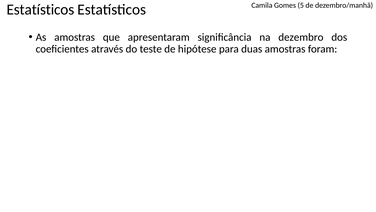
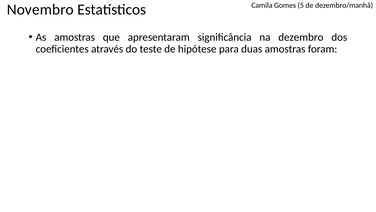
Estatísticos: Estatísticos -> Novembro (40, 10)
